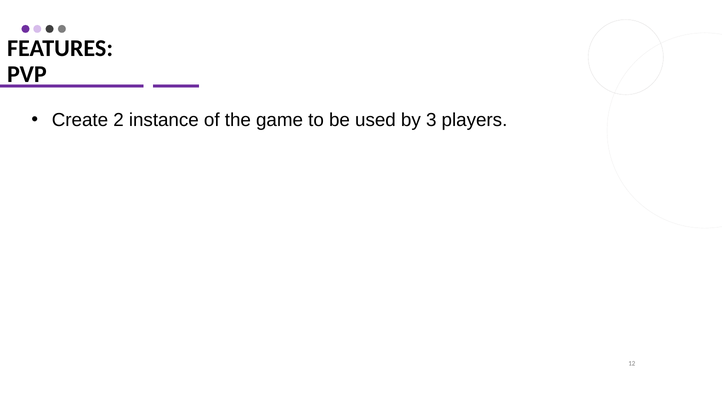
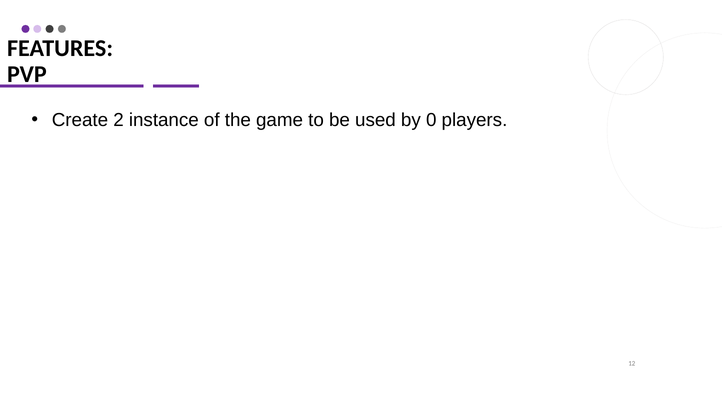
3: 3 -> 0 (431, 120)
